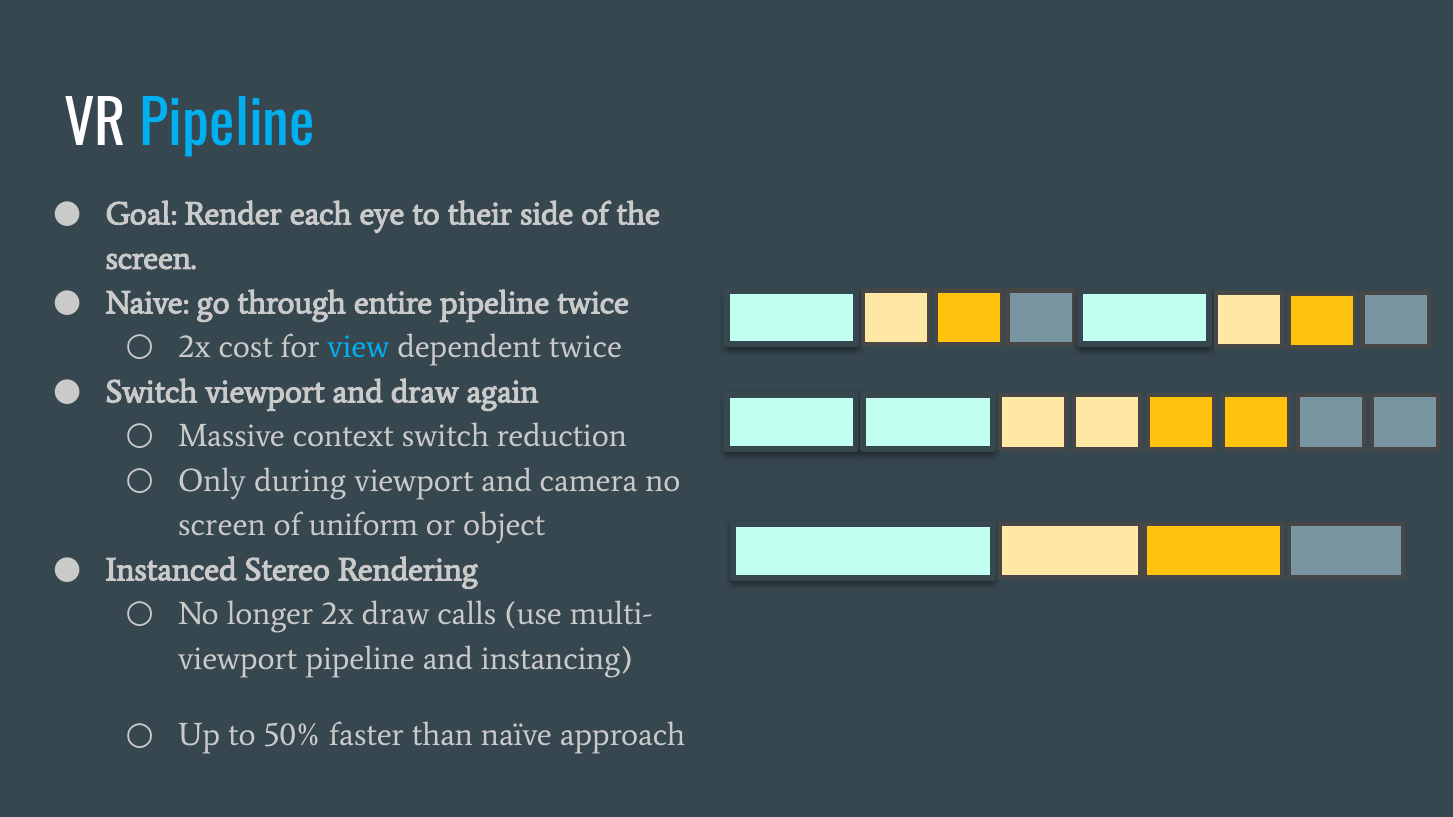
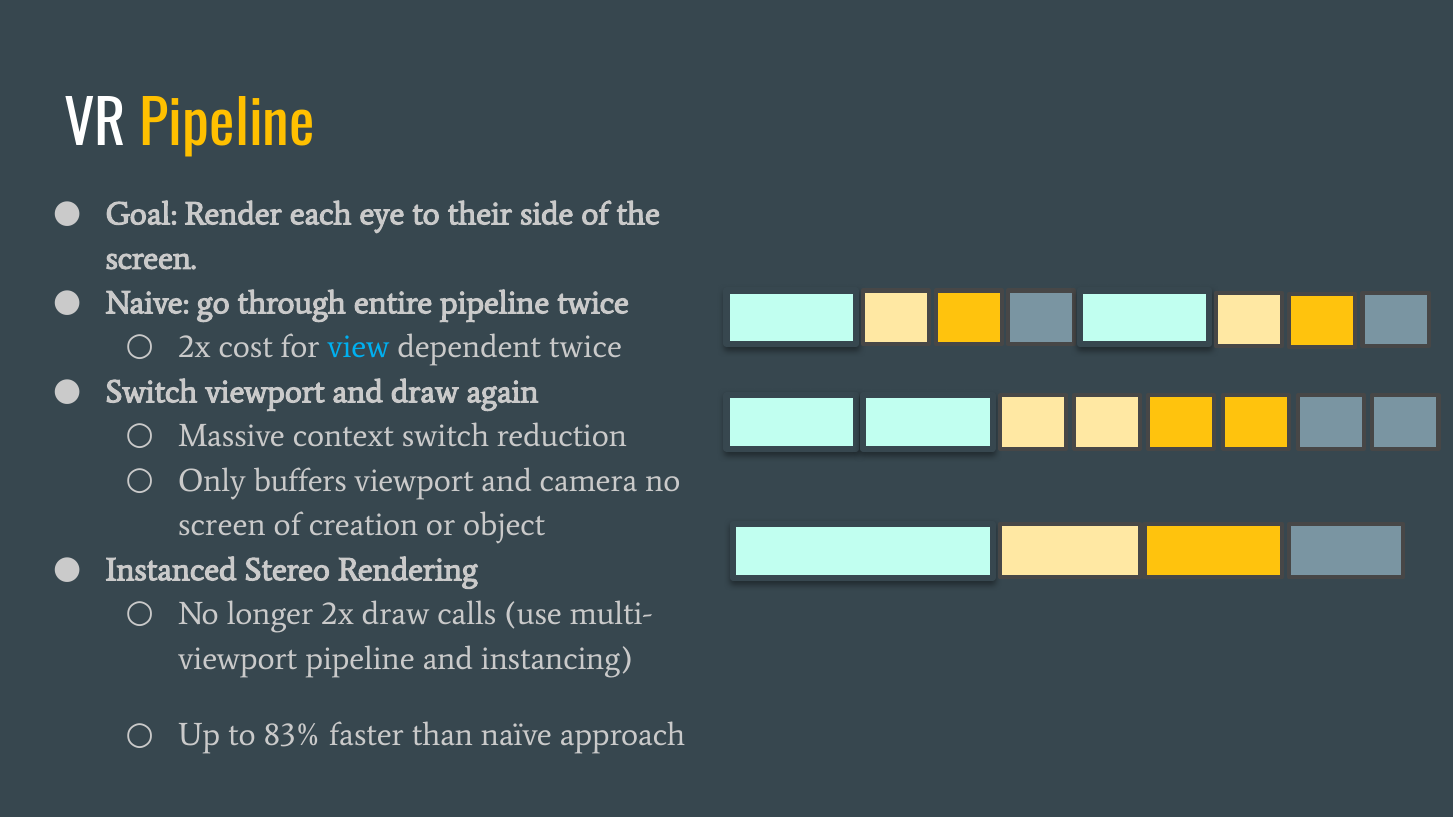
Pipeline colour: light blue -> yellow (227, 126)
during: during -> buffers (300, 481)
uniform: uniform -> creation (364, 525)
50%: 50% -> 83% (292, 736)
